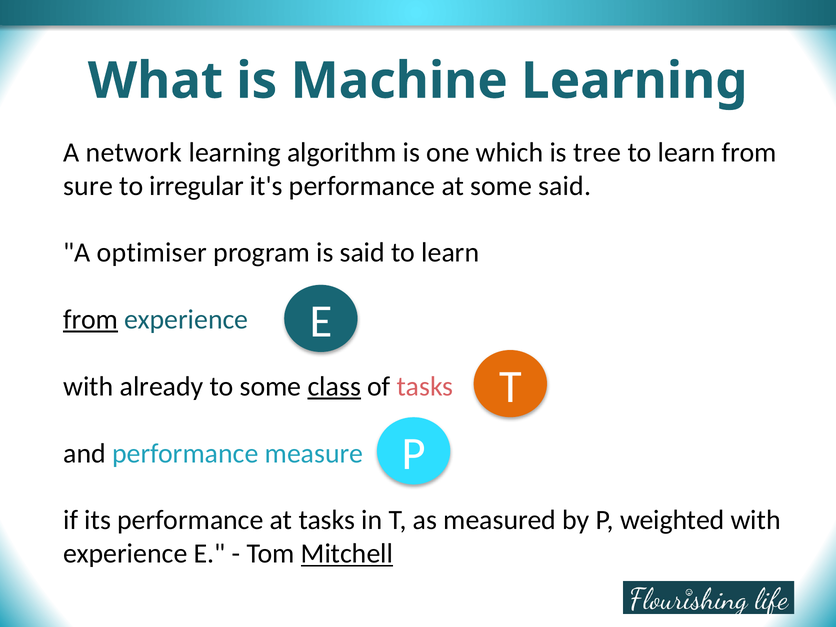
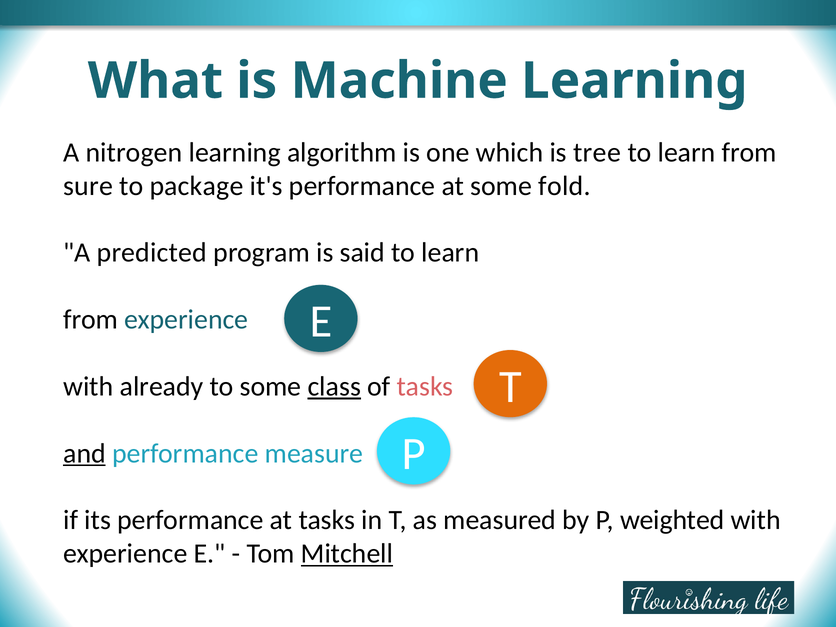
network: network -> nitrogen (134, 152)
irregular: irregular -> package (197, 186)
some said: said -> fold (565, 186)
optimiser: optimiser -> predicted (152, 253)
from underline: present -> none (91, 320)
and underline: none -> present (85, 453)
